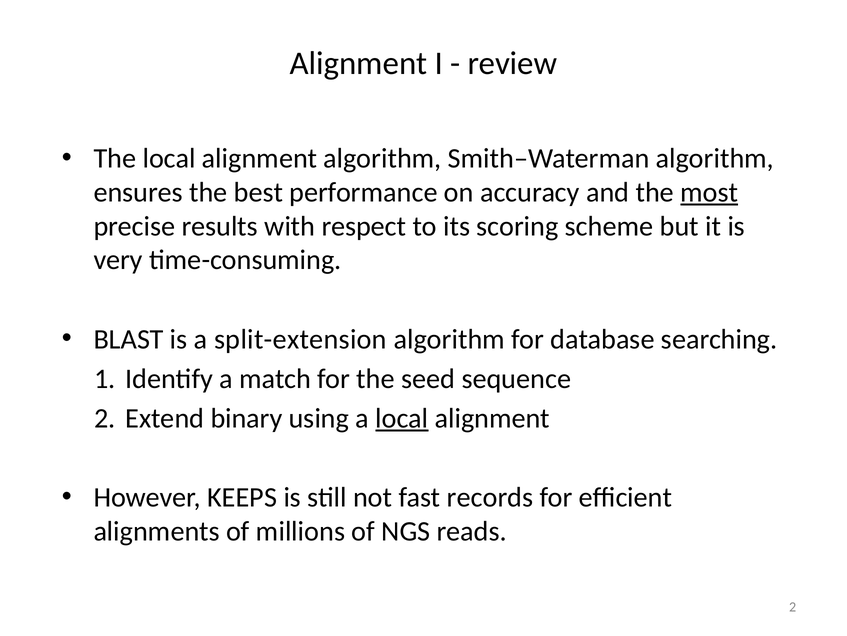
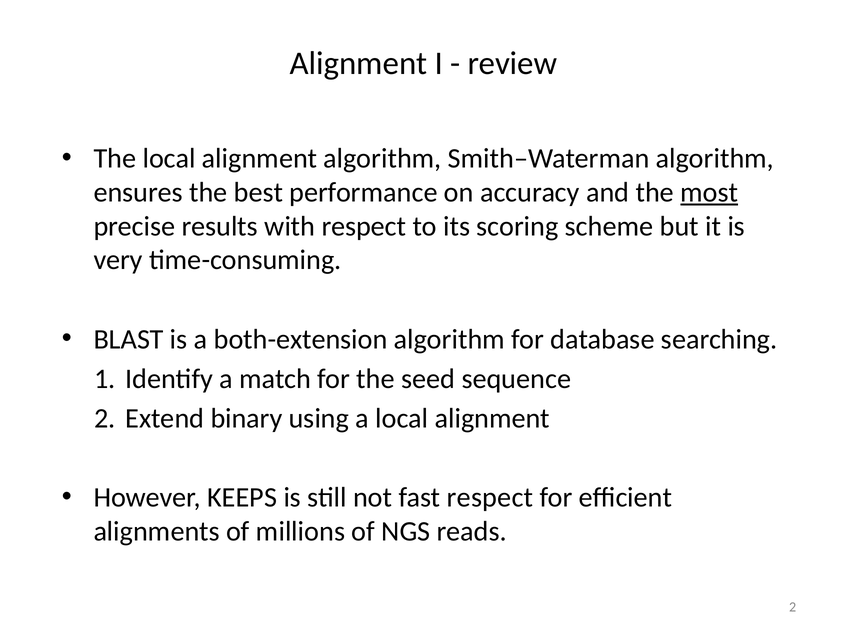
split-extension: split-extension -> both-extension (301, 339)
local underline: present -> none (402, 418)
fast records: records -> respect (490, 497)
